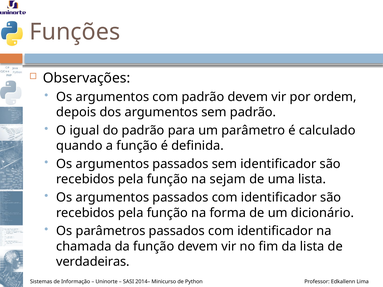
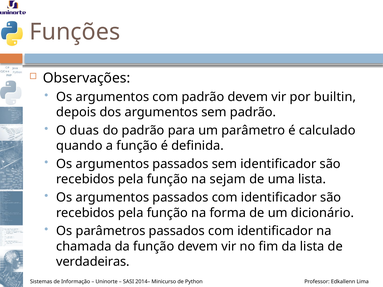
ordem: ordem -> builtin (335, 97)
igual: igual -> duas (84, 131)
